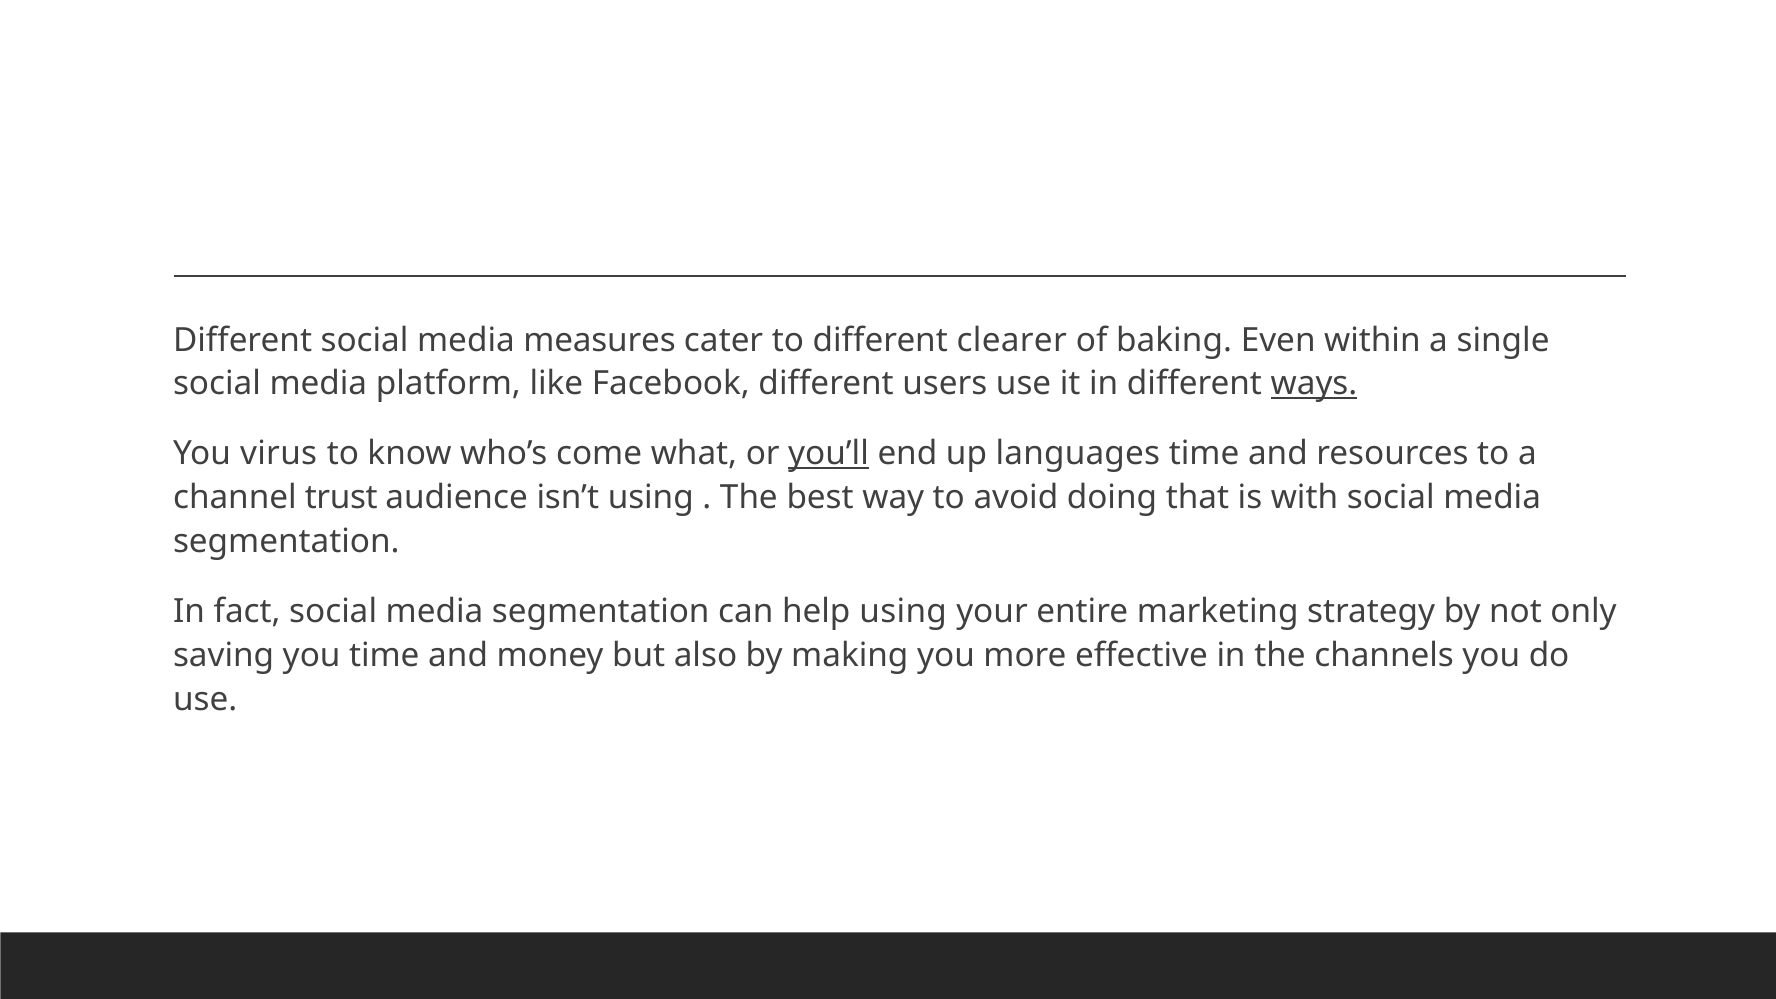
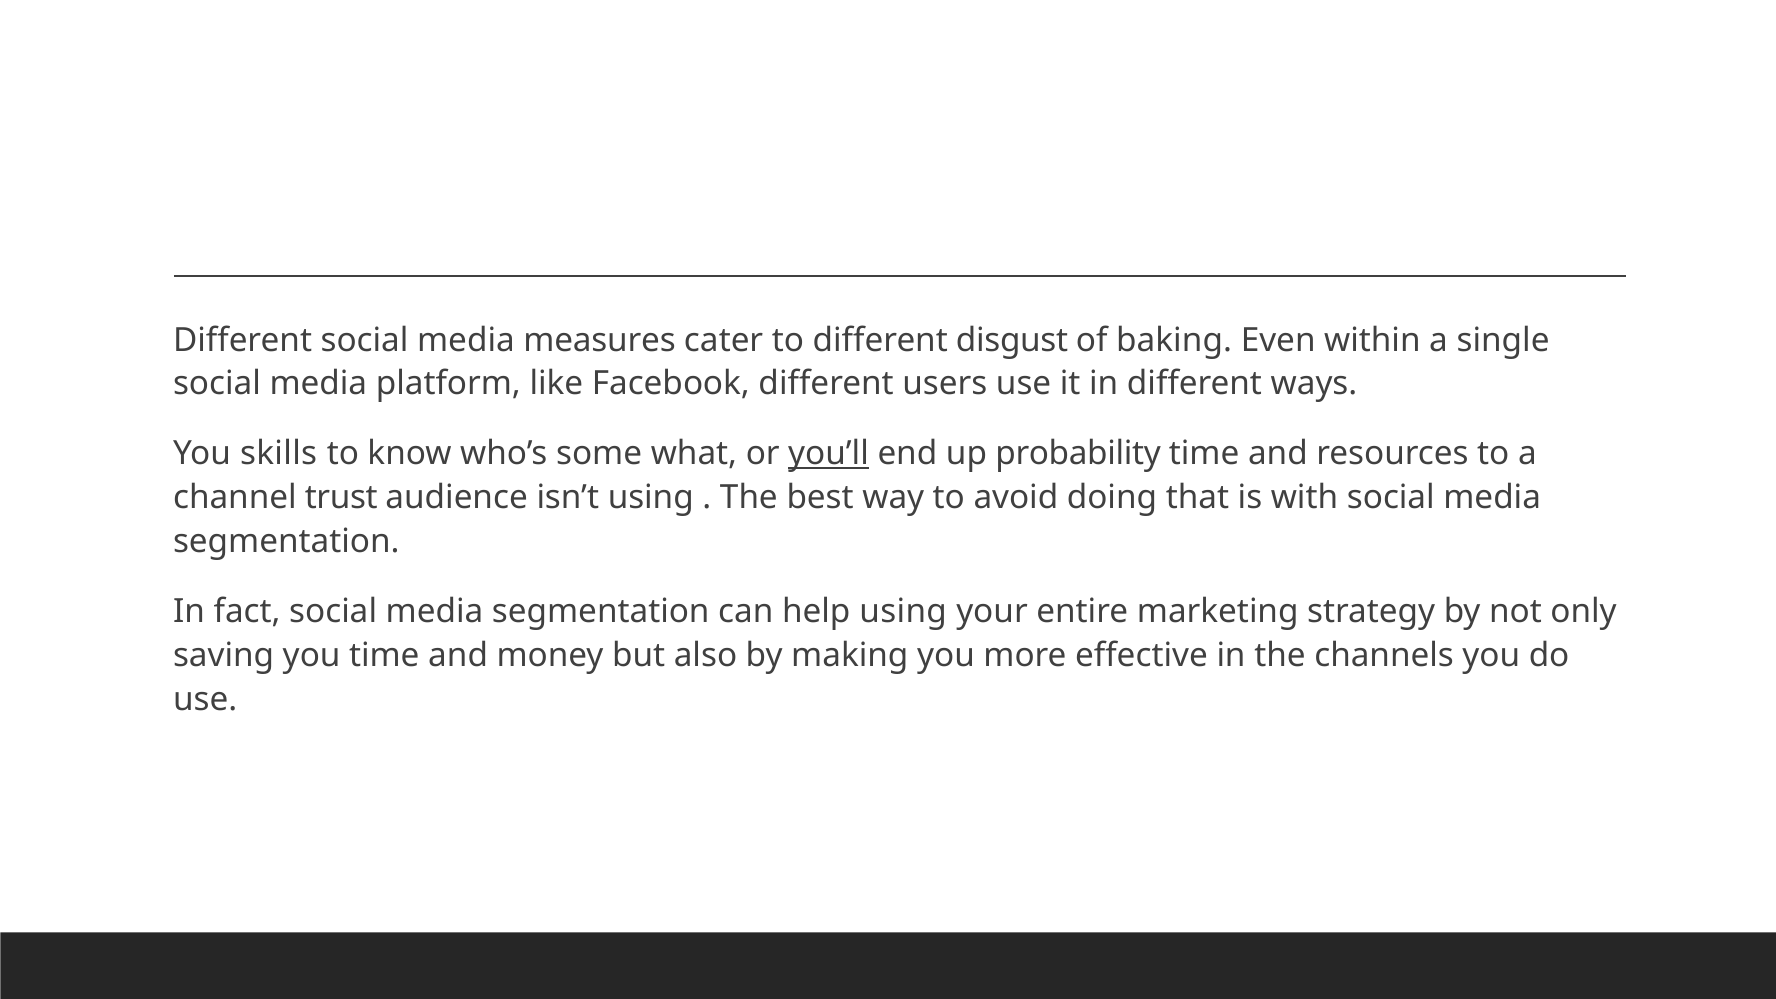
clearer: clearer -> disgust (1012, 340)
ways underline: present -> none (1314, 384)
virus: virus -> skills (279, 454)
come: come -> some (599, 454)
languages: languages -> probability (1078, 454)
